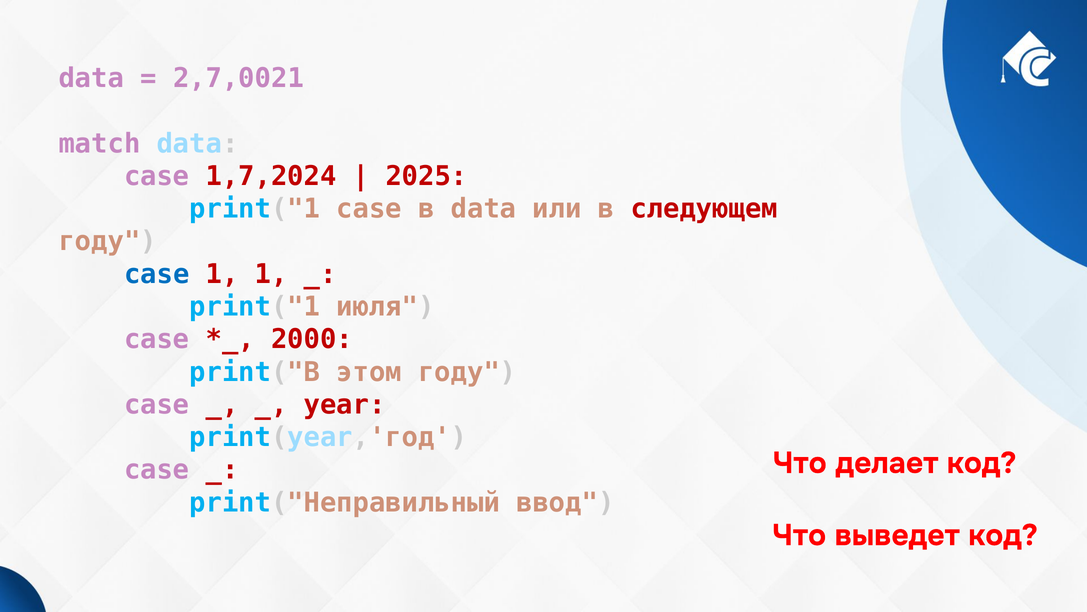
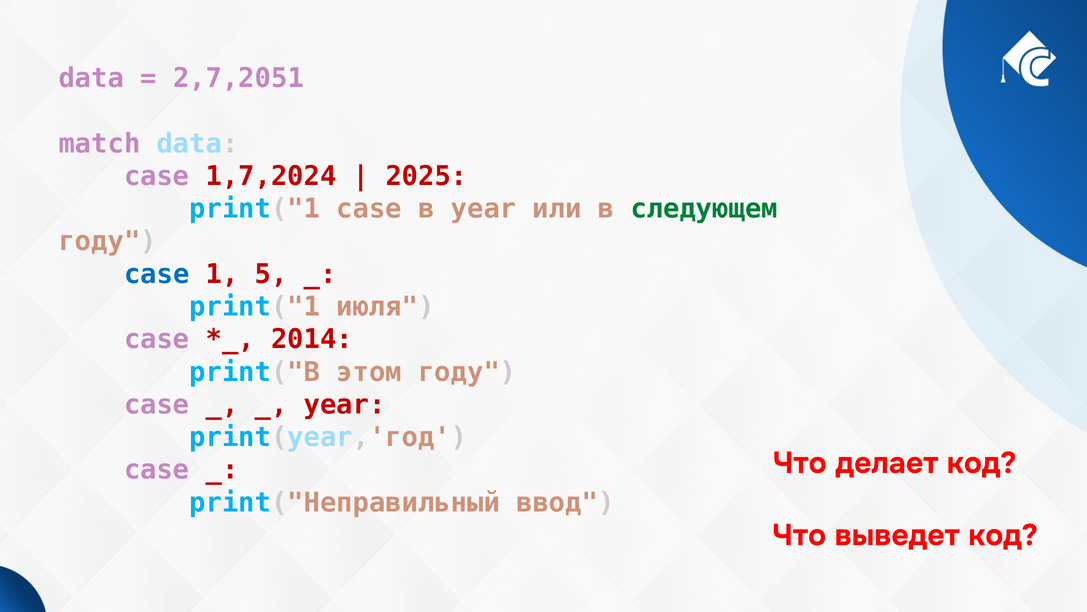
2,7,0021: 2,7,0021 -> 2,7,2051 (238, 78)
в data: data -> year (484, 209)
следующем colour: red -> green (704, 209)
1 1: 1 -> 5 (271, 274)
2000: 2000 -> 2014 (312, 339)
